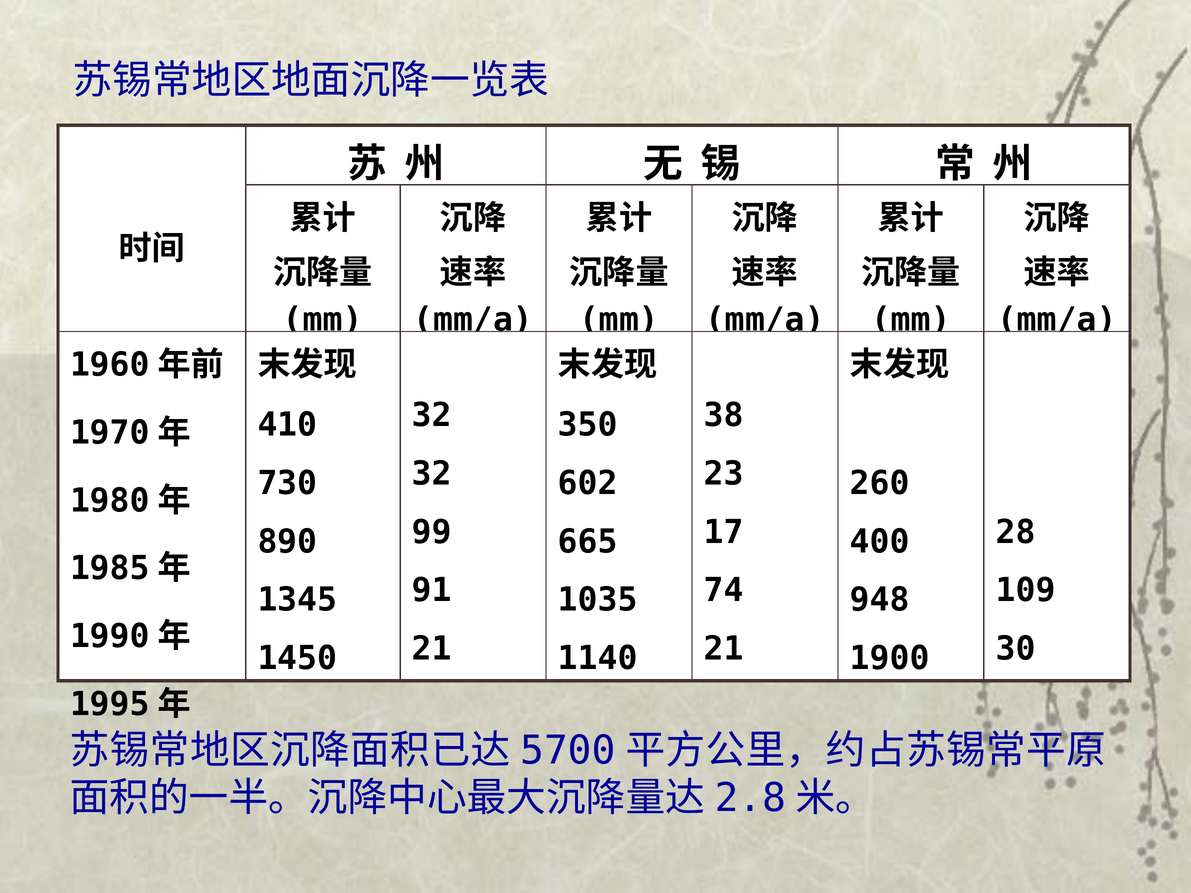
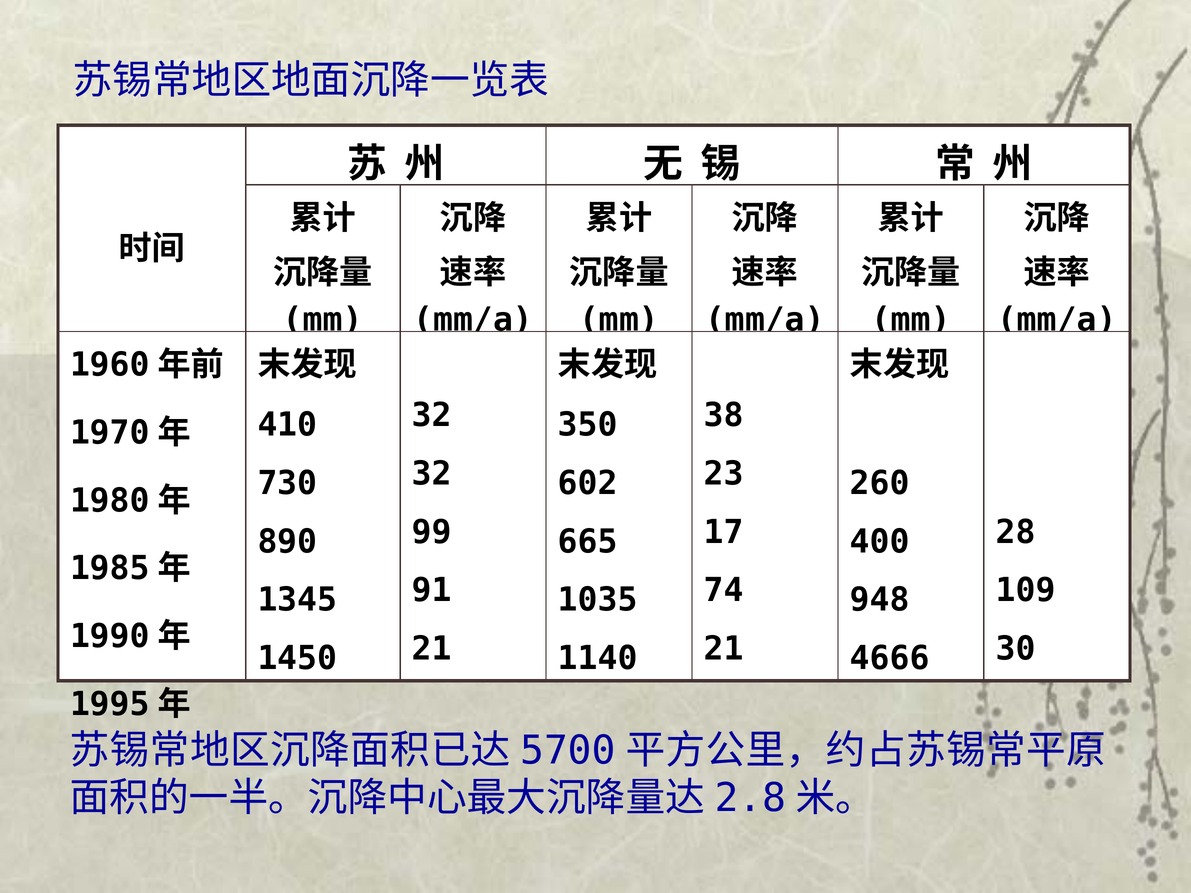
1900: 1900 -> 4666 (890, 659)
